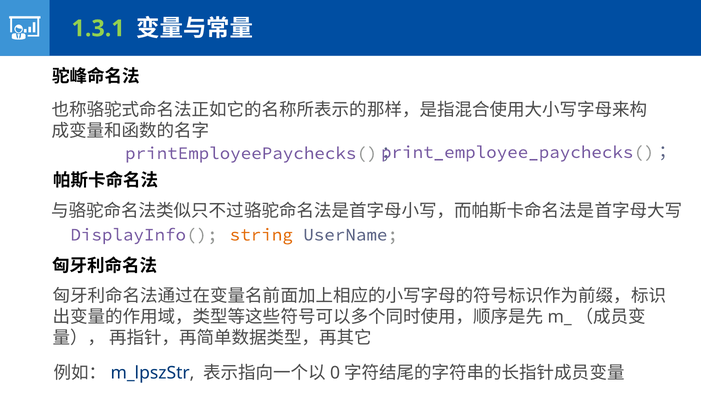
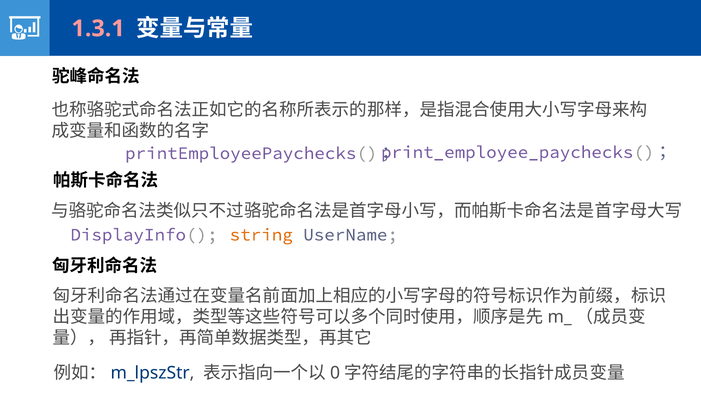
1.3.1 colour: light green -> pink (98, 29)
